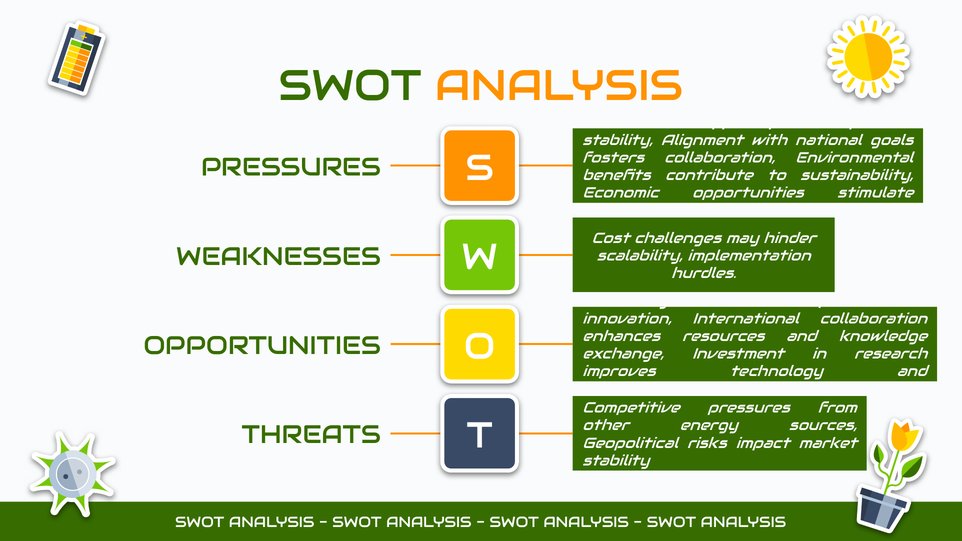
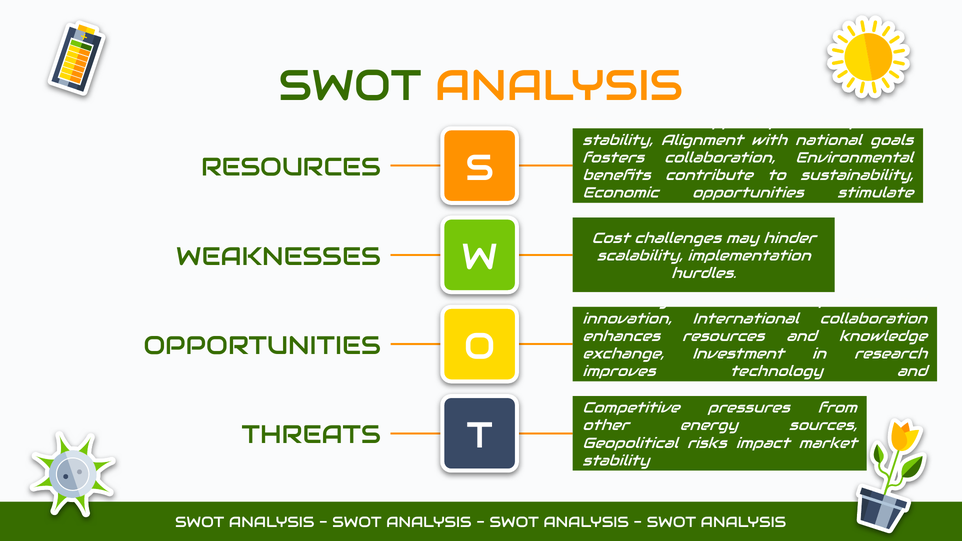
PRESSURES: PRESSURES -> RESOURCES (291, 167)
